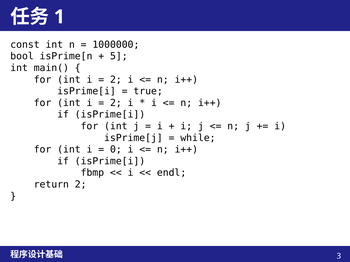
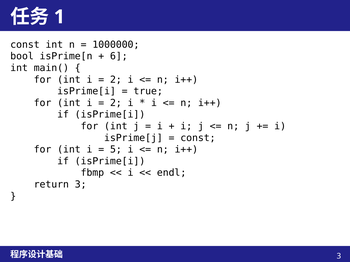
5: 5 -> 6 (119, 56)
while: while -> const (198, 138)
0: 0 -> 5 (116, 150)
return 2: 2 -> 3 (81, 185)
